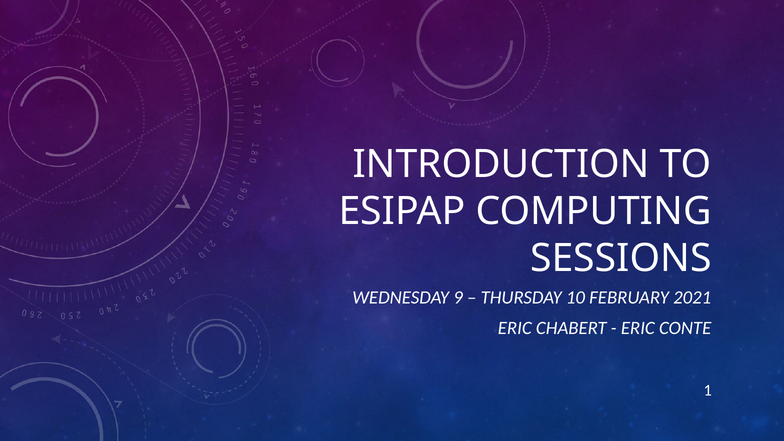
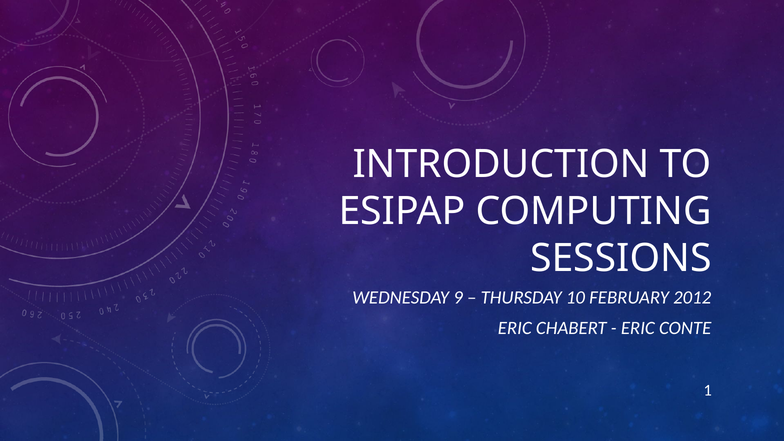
2021: 2021 -> 2012 (692, 298)
